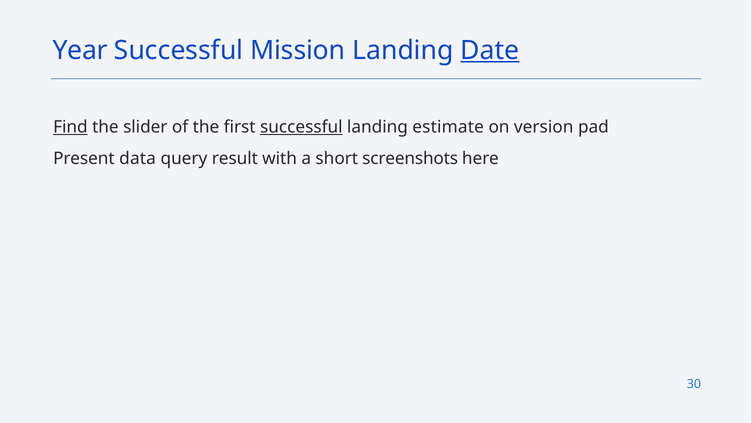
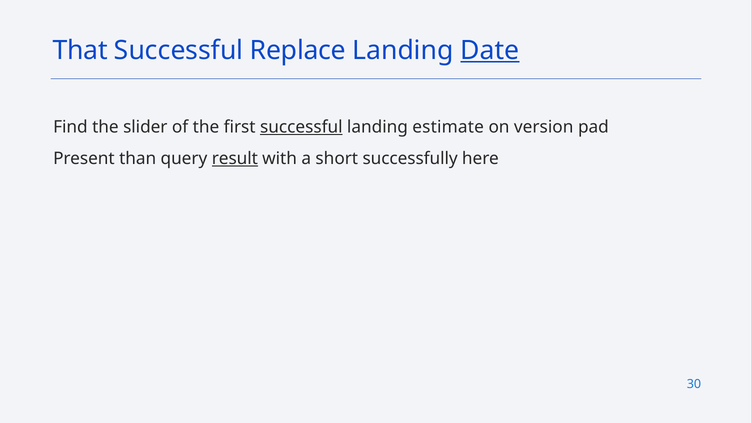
Year: Year -> That (80, 50)
Mission: Mission -> Replace (298, 50)
Find underline: present -> none (70, 127)
data: data -> than (138, 159)
result underline: none -> present (235, 159)
screenshots: screenshots -> successfully (410, 159)
